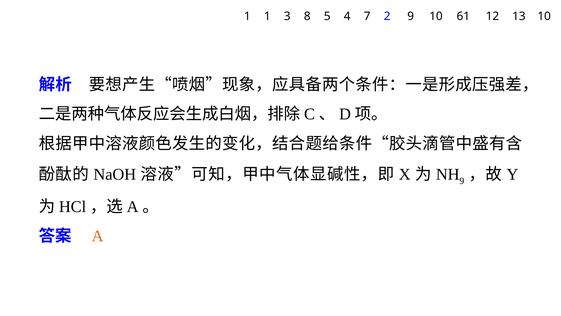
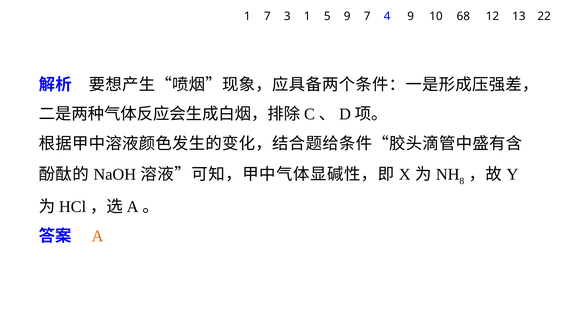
1 1: 1 -> 7 (267, 16)
3 8: 8 -> 1 (307, 16)
5 4: 4 -> 9 (347, 16)
2: 2 -> 4 (387, 16)
61: 61 -> 68 (463, 16)
13 10: 10 -> 22 (544, 16)
9: 9 -> 8 (462, 181)
